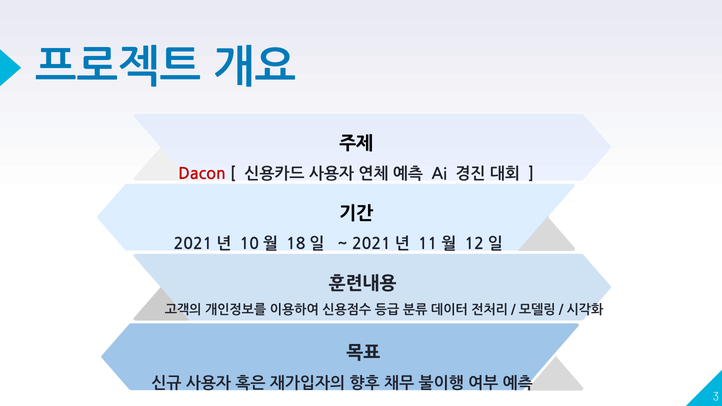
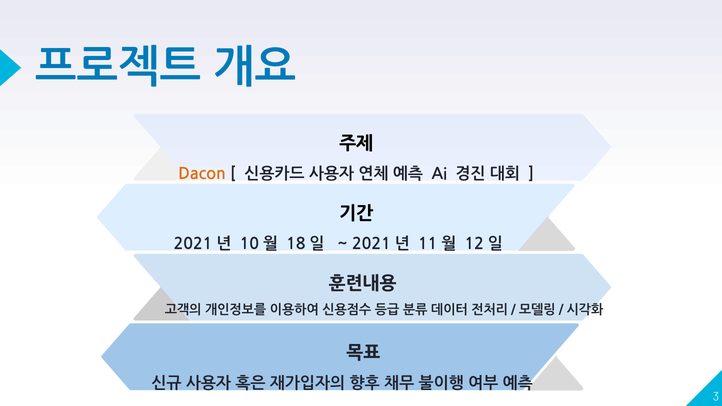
Dacon colour: red -> orange (202, 174)
